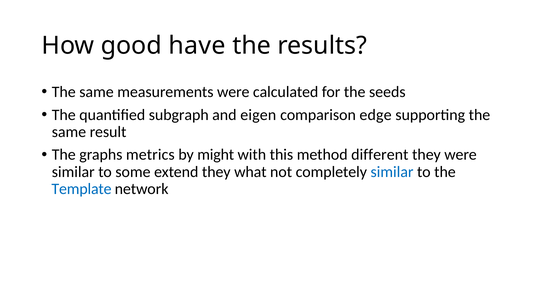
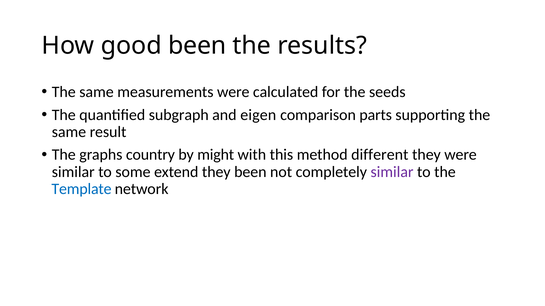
good have: have -> been (197, 46)
edge: edge -> parts (376, 115)
metrics: metrics -> country (150, 155)
they what: what -> been (250, 172)
similar colour: blue -> purple (392, 172)
